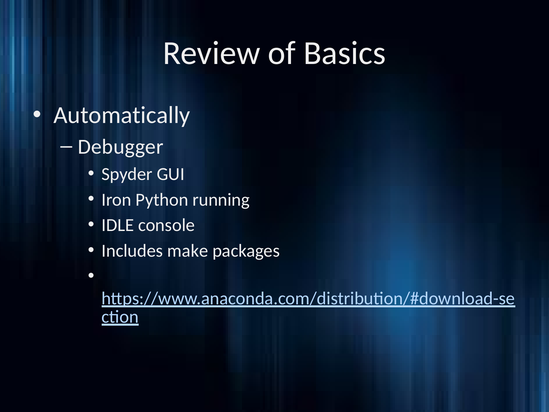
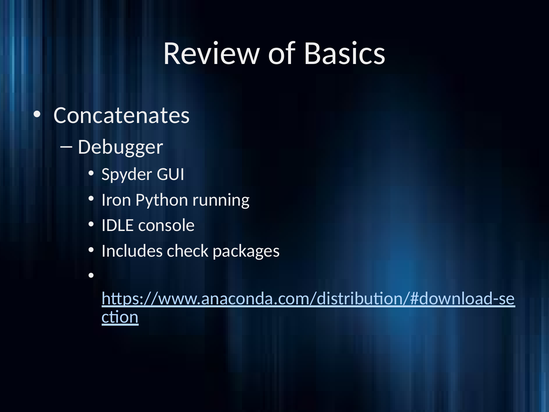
Automatically: Automatically -> Concatenates (122, 115)
make: make -> check (188, 251)
